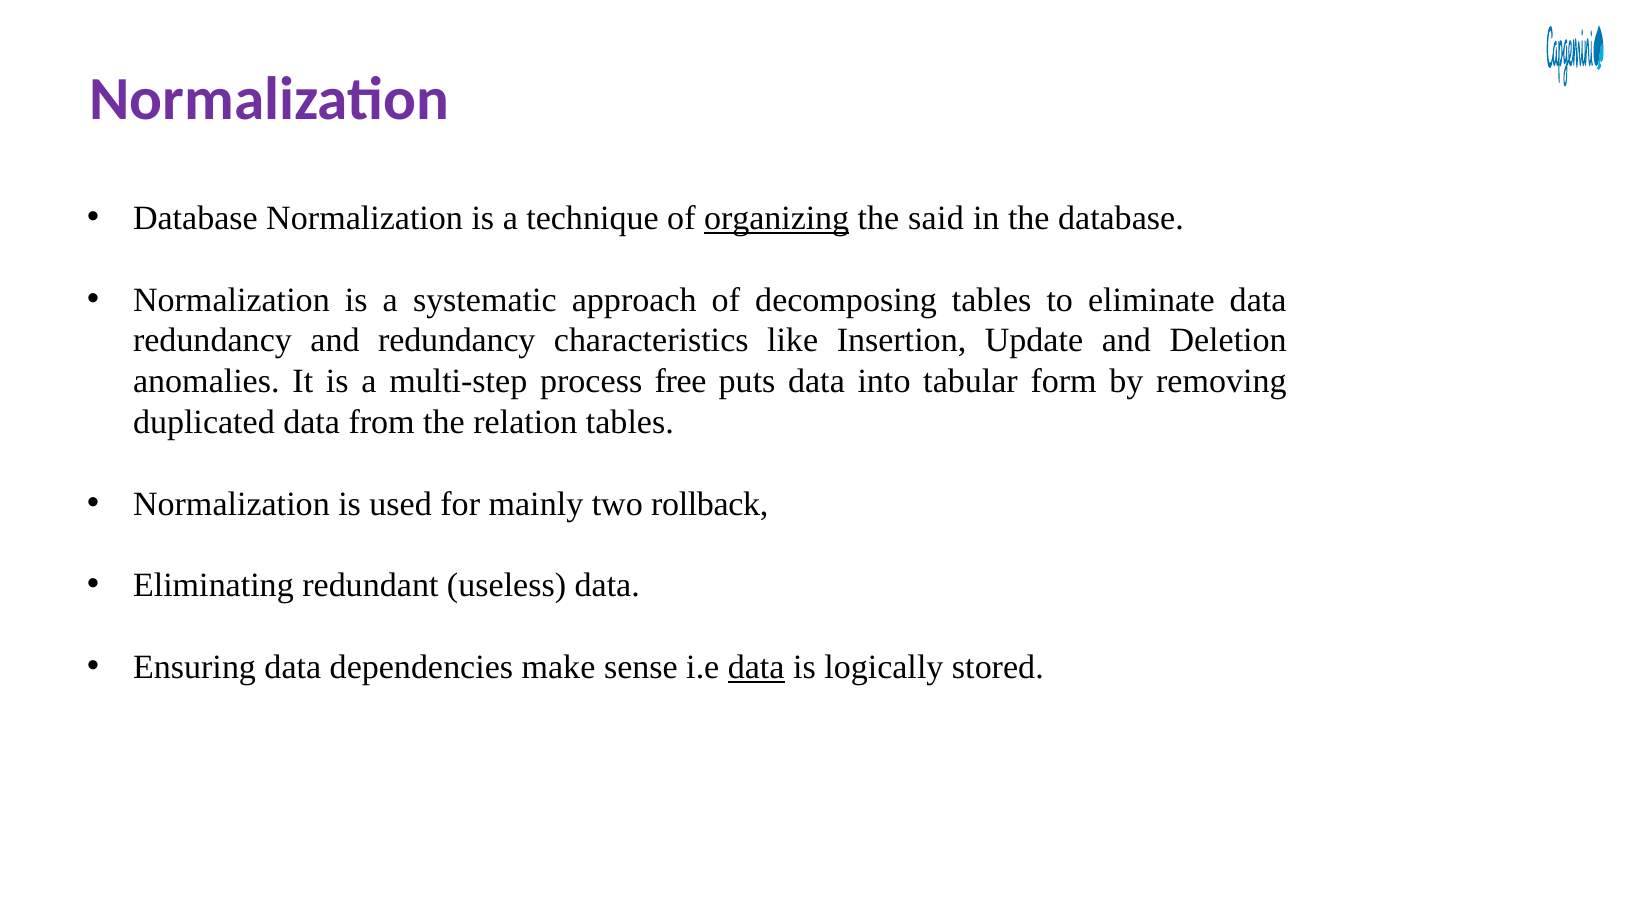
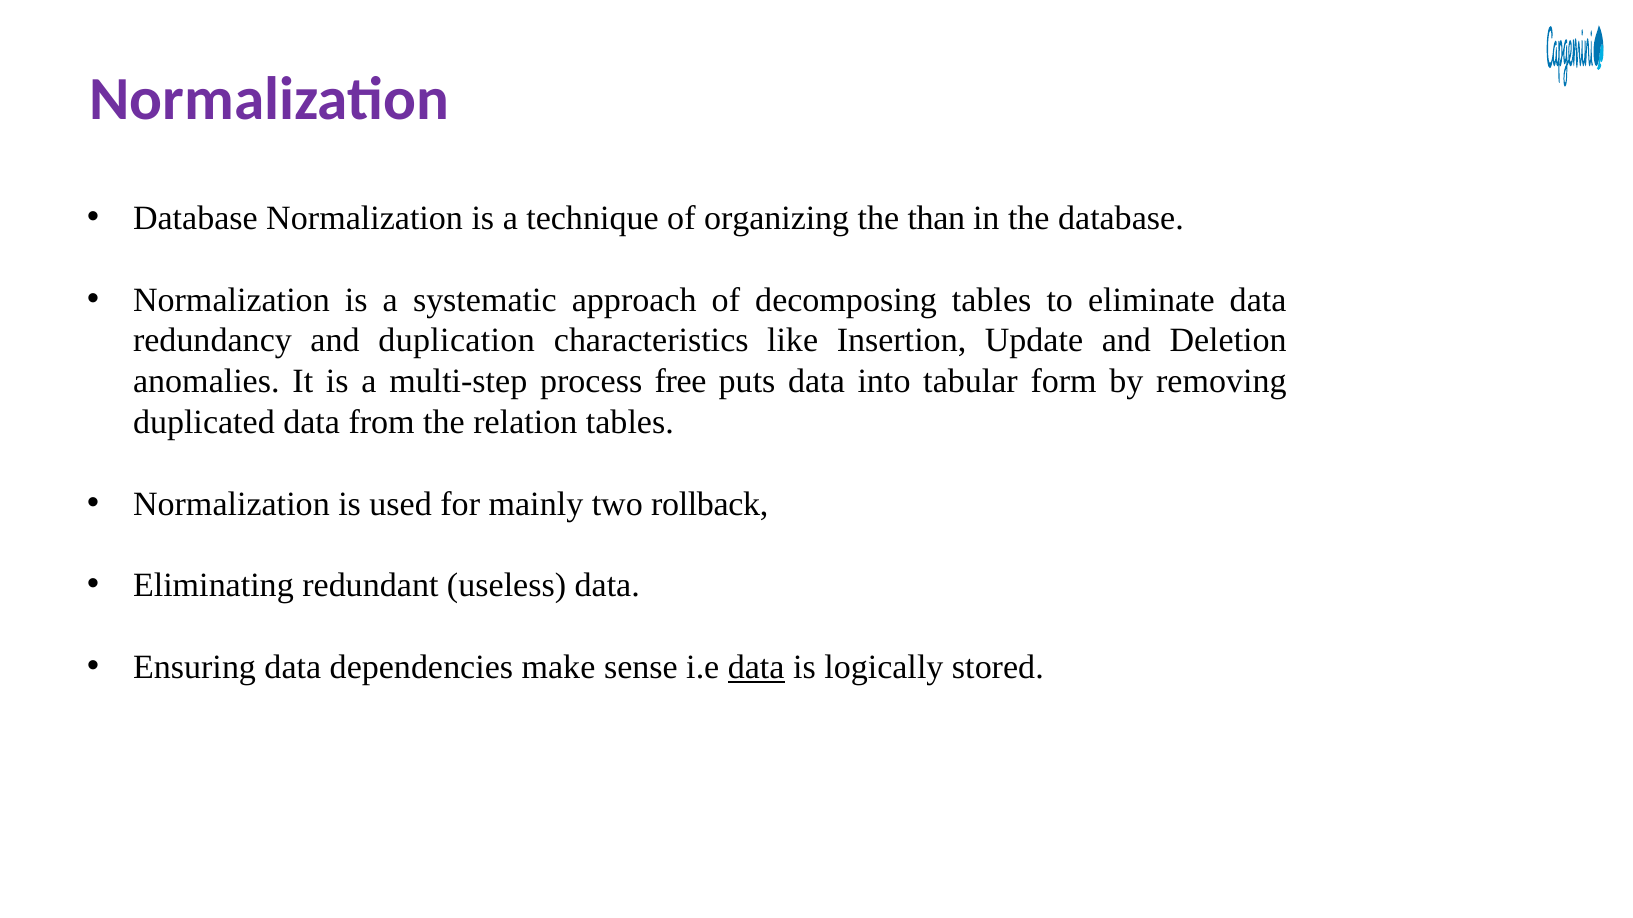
organizing underline: present -> none (777, 218)
said: said -> than (936, 218)
and redundancy: redundancy -> duplication (457, 341)
